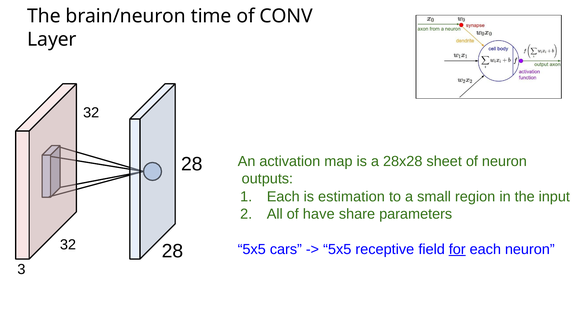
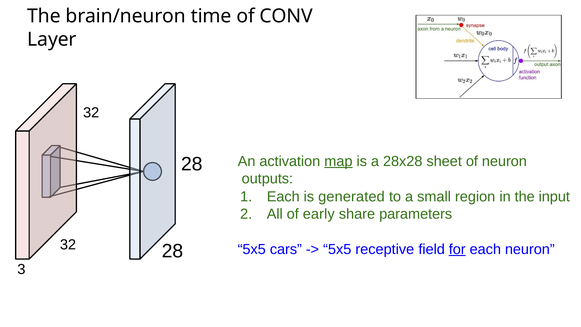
map underline: none -> present (338, 161)
estimation: estimation -> generated (351, 196)
have: have -> early (319, 214)
